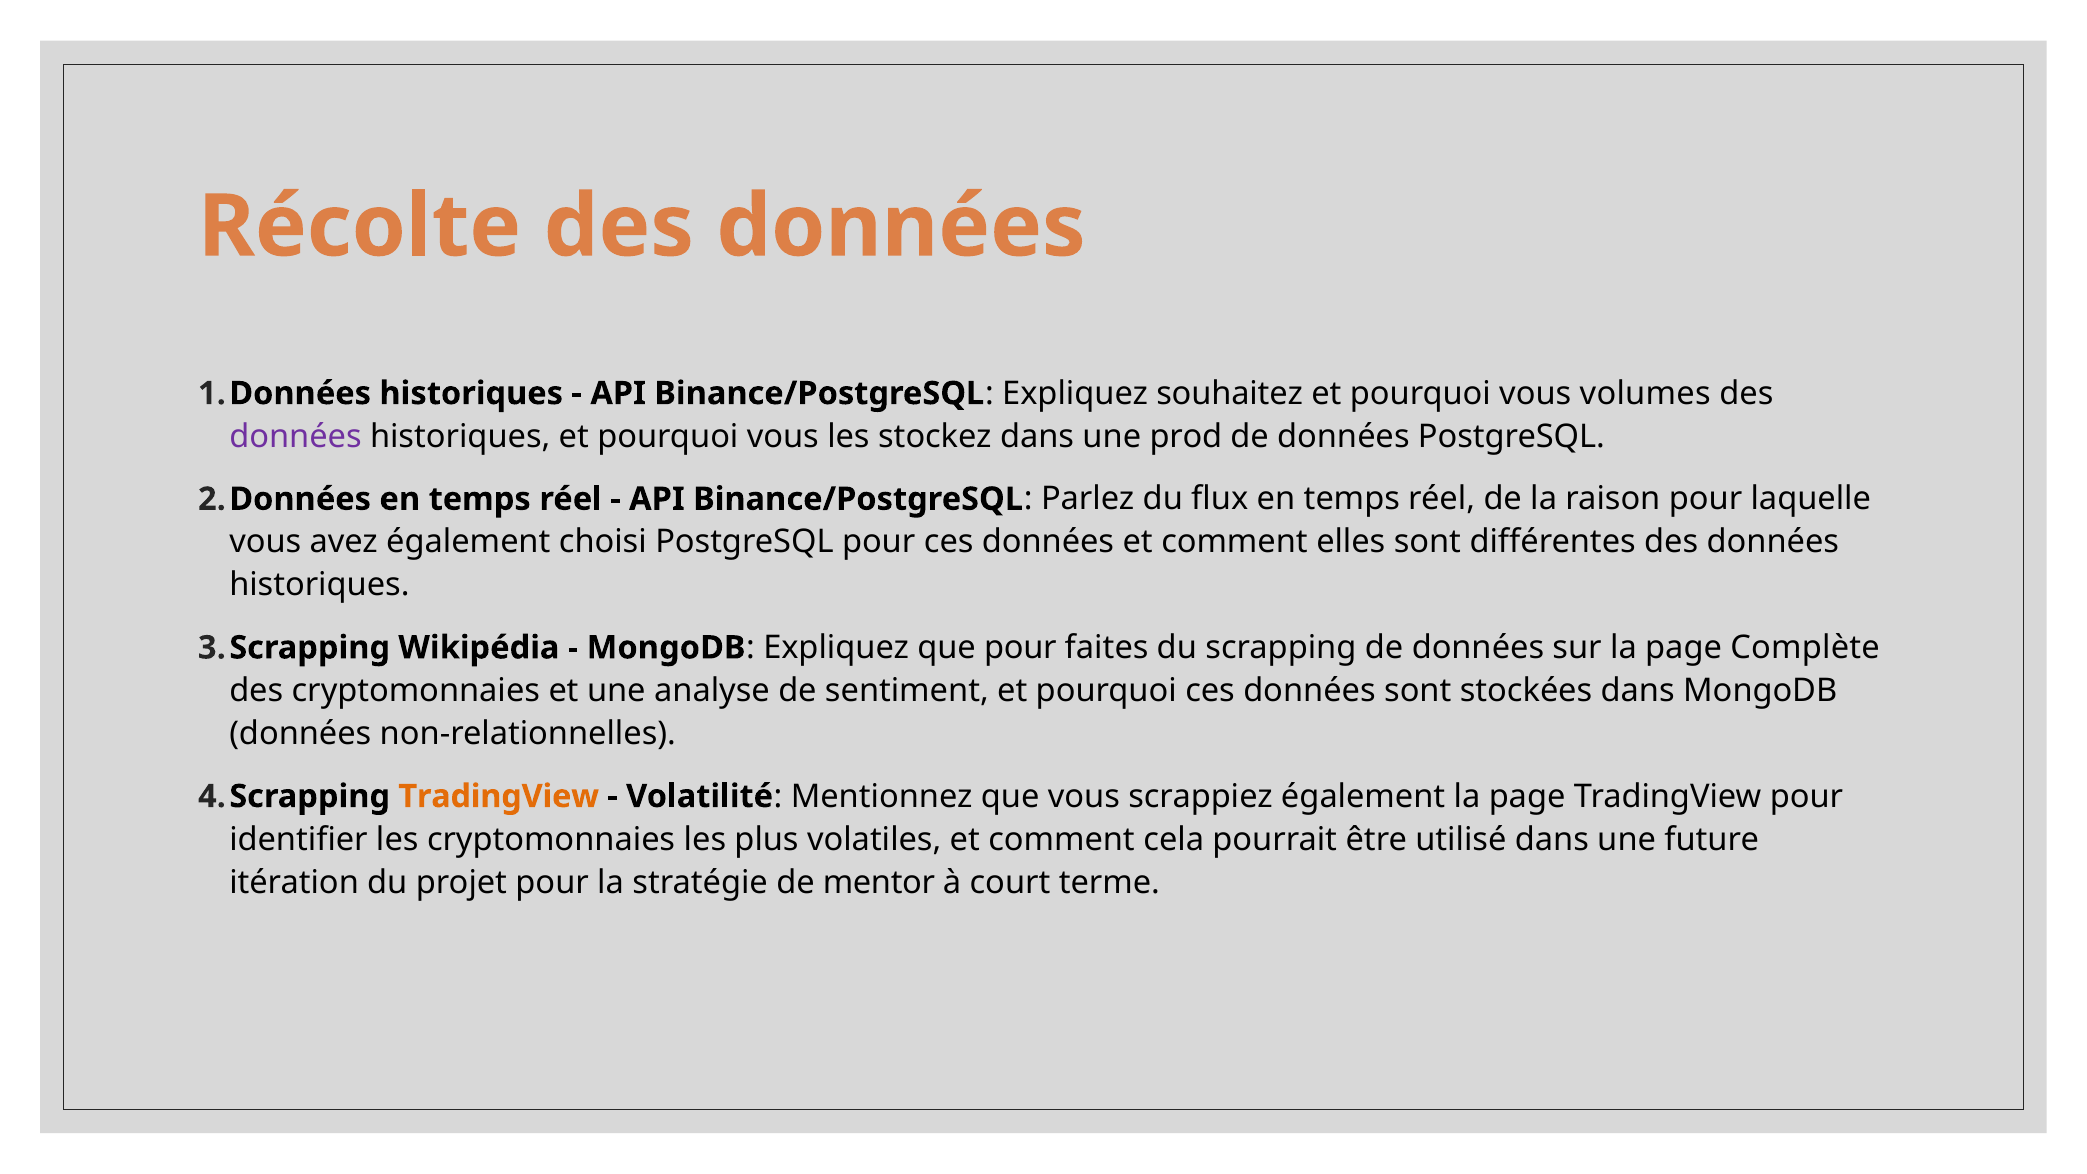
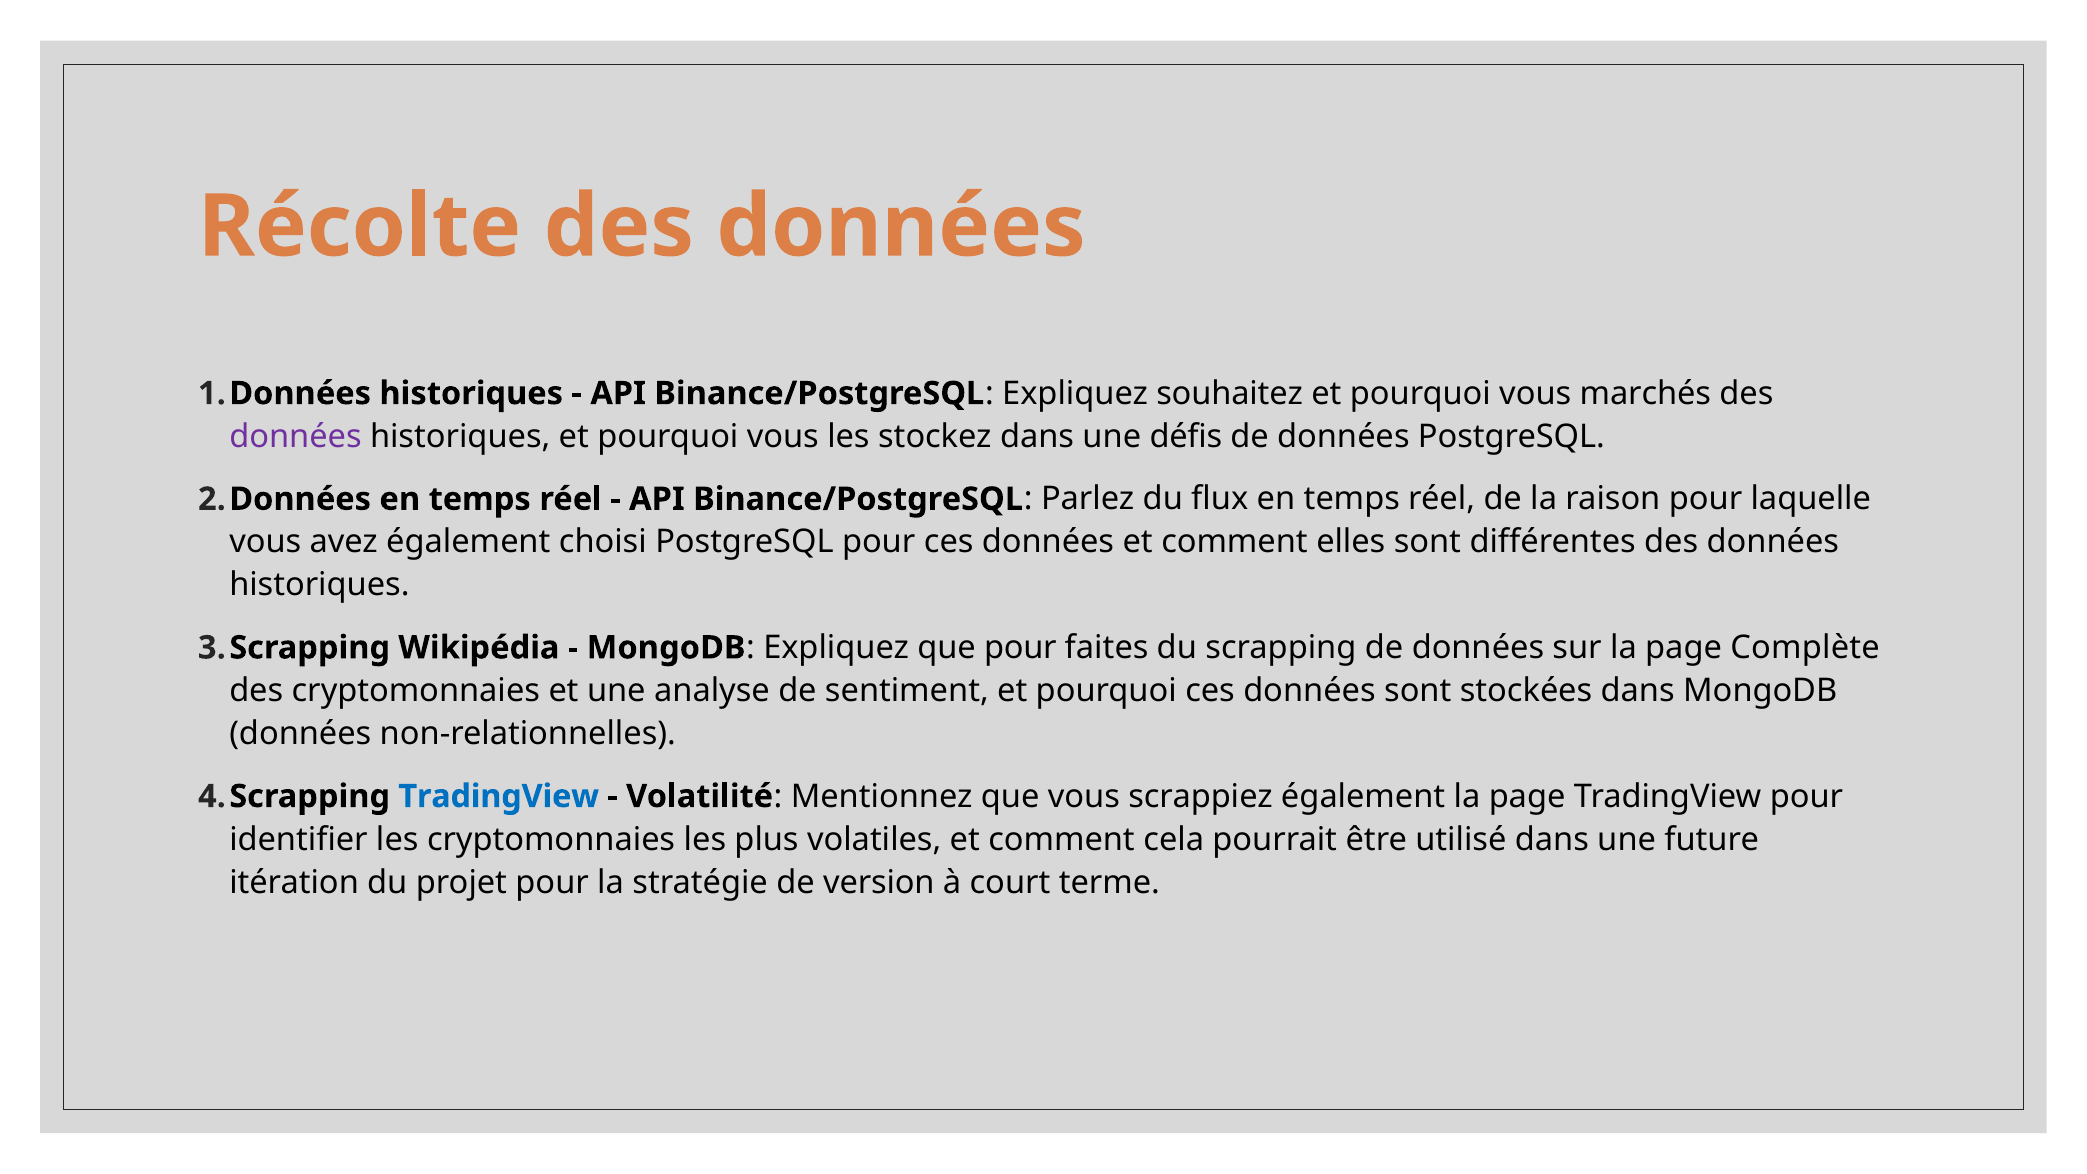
volumes: volumes -> marchés (1645, 393)
prod: prod -> défis (1186, 436)
TradingView colour: orange -> blue (499, 796)
mentor: mentor -> version (879, 882)
